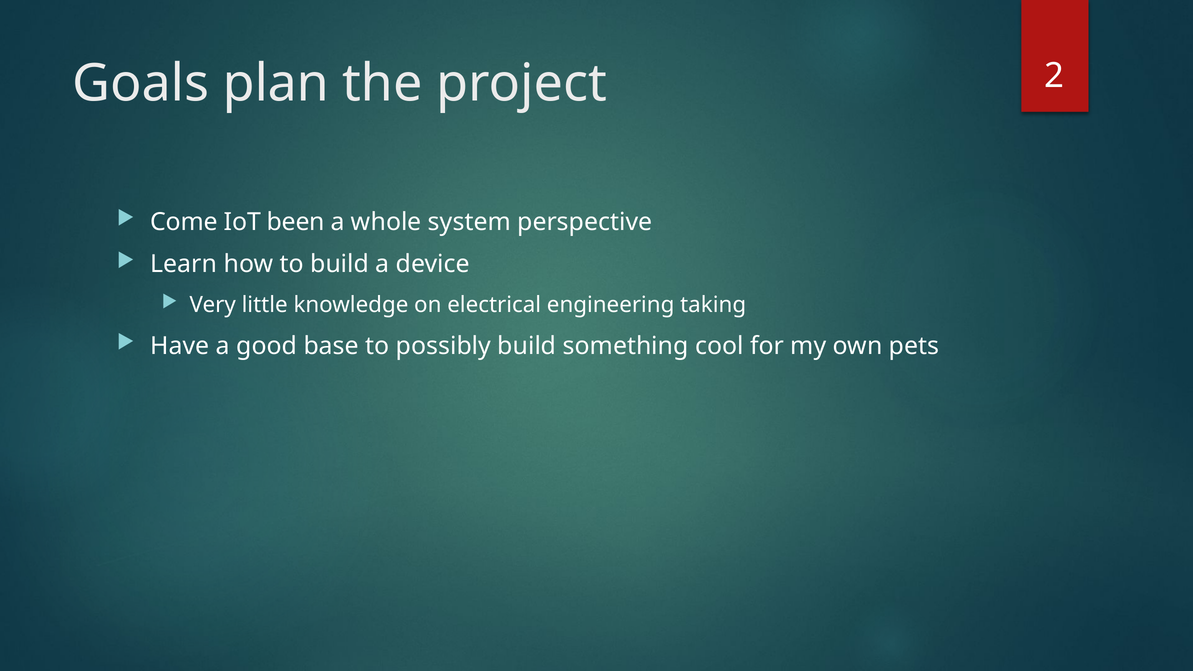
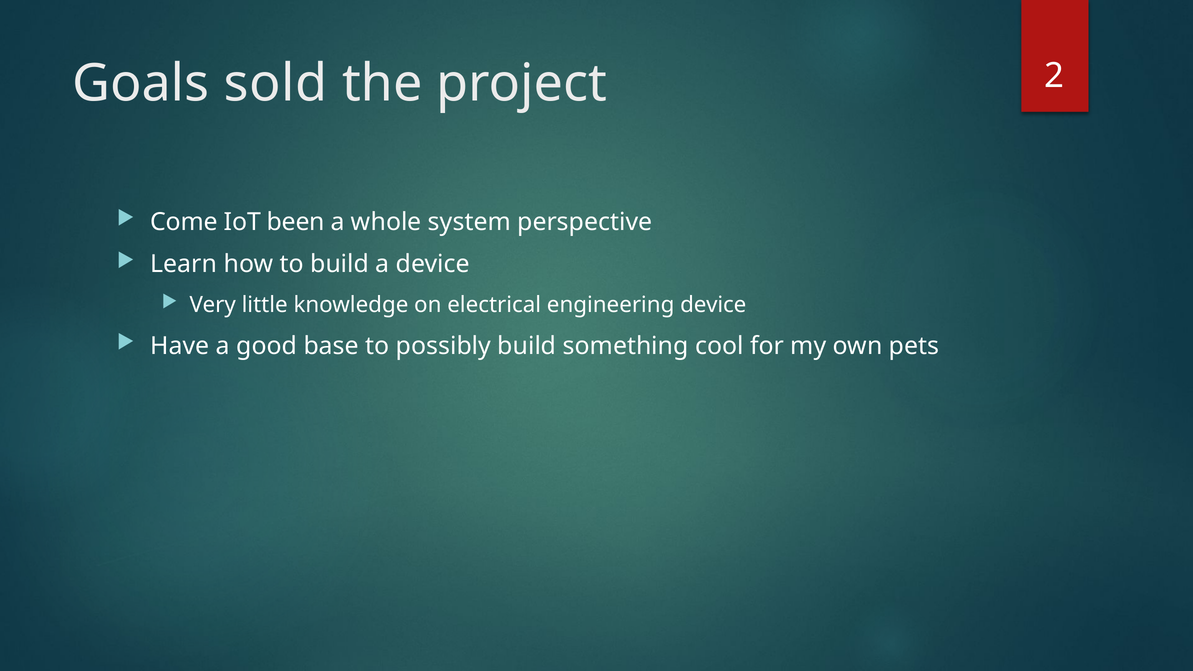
plan: plan -> sold (275, 84)
engineering taking: taking -> device (713, 305)
